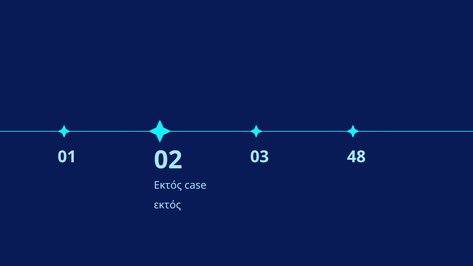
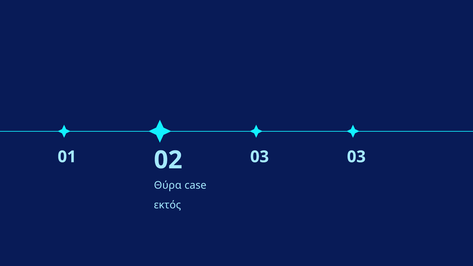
03 48: 48 -> 03 (356, 157)
Εκτός: Εκτός -> Θύρα (168, 185)
